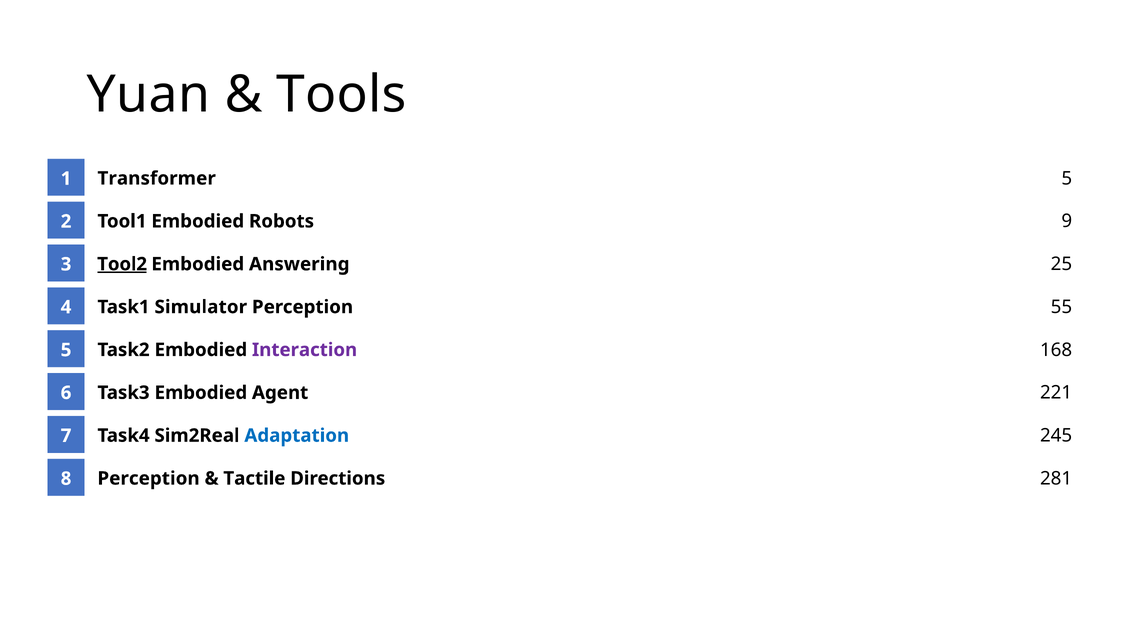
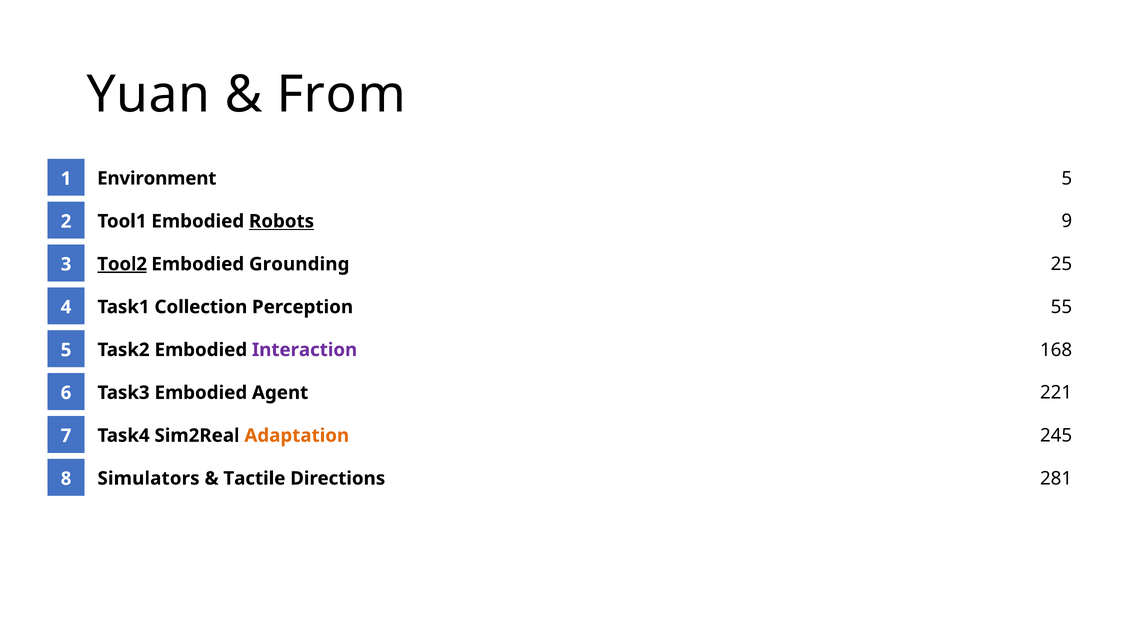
Tools: Tools -> From (341, 95)
Transformer: Transformer -> Environment (157, 178)
Robots underline: none -> present (282, 221)
Answering: Answering -> Grounding (299, 264)
Simulator: Simulator -> Collection (201, 307)
Adaptation colour: blue -> orange (297, 436)
Perception: Perception -> Simulators (149, 478)
